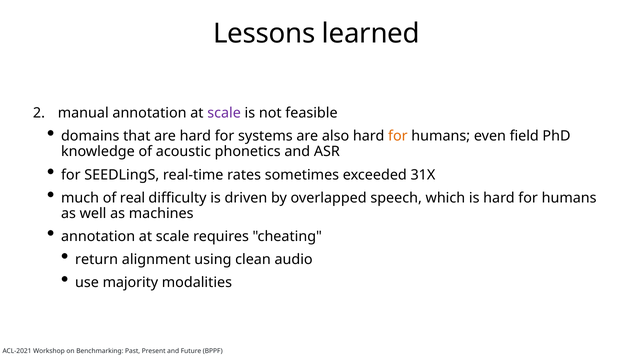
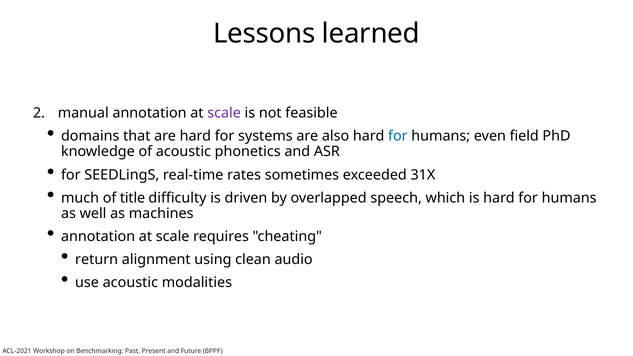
for colour: orange -> blue (398, 136)
real: real -> title (133, 198)
use majority: majority -> acoustic (130, 283)
